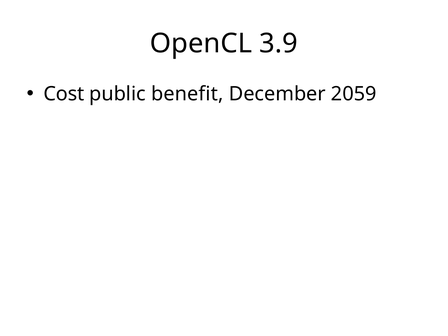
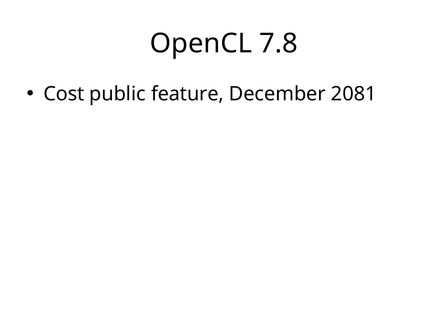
3.9: 3.9 -> 7.8 (278, 43)
benefit: benefit -> feature (187, 94)
2059: 2059 -> 2081 (354, 94)
